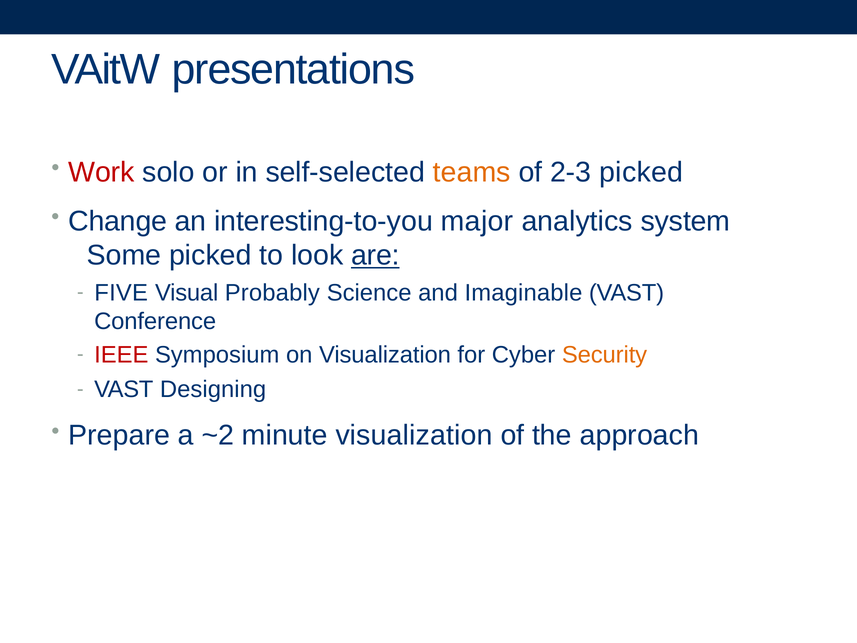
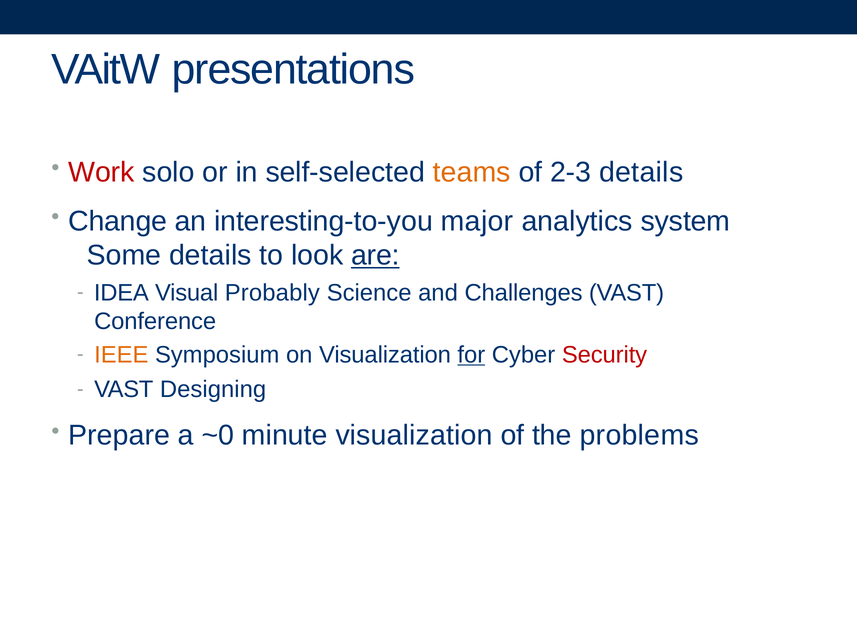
2-3 picked: picked -> details (641, 172)
Some picked: picked -> details (210, 255)
FIVE: FIVE -> IDEA (121, 293)
Imaginable: Imaginable -> Challenges (524, 293)
IEEE colour: red -> orange (121, 355)
for underline: none -> present (471, 355)
Security colour: orange -> red (605, 355)
~2: ~2 -> ~0 (218, 435)
approach: approach -> problems (639, 435)
